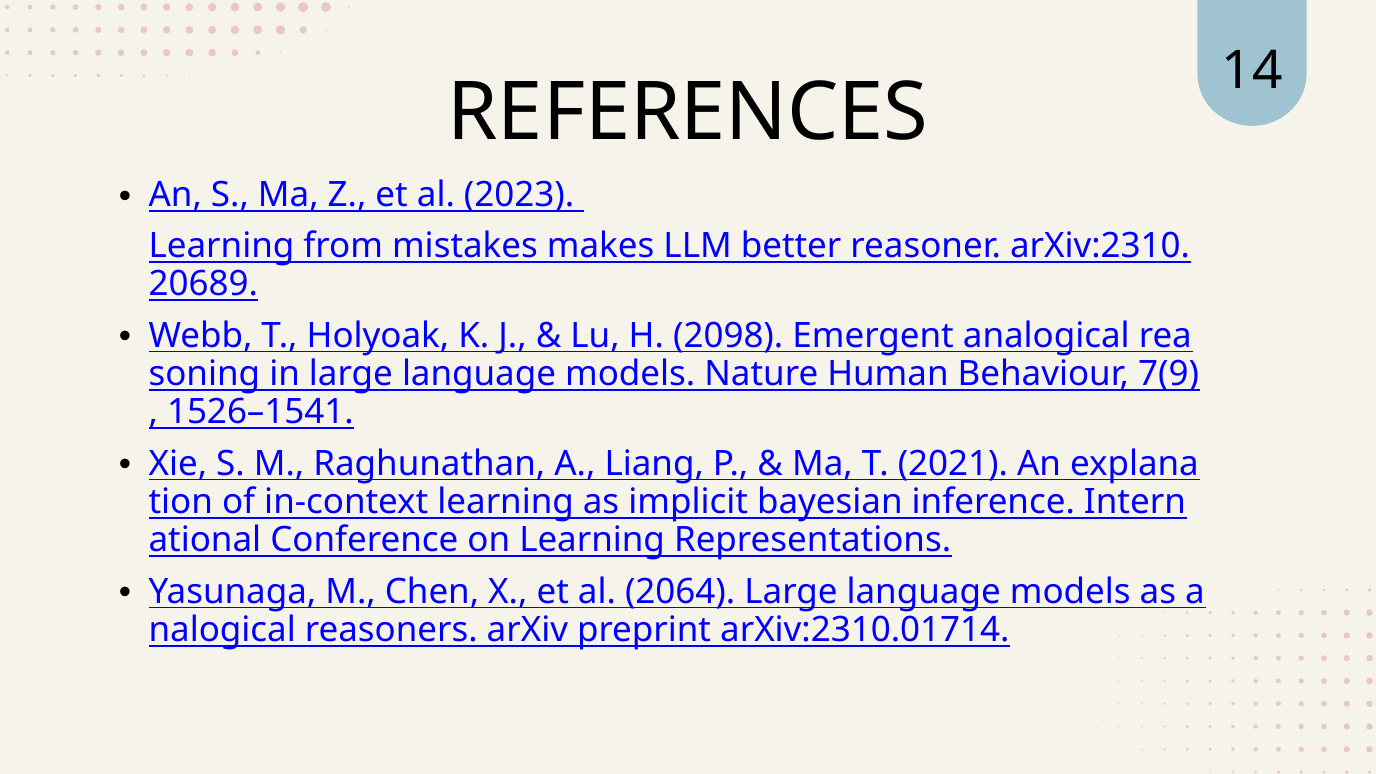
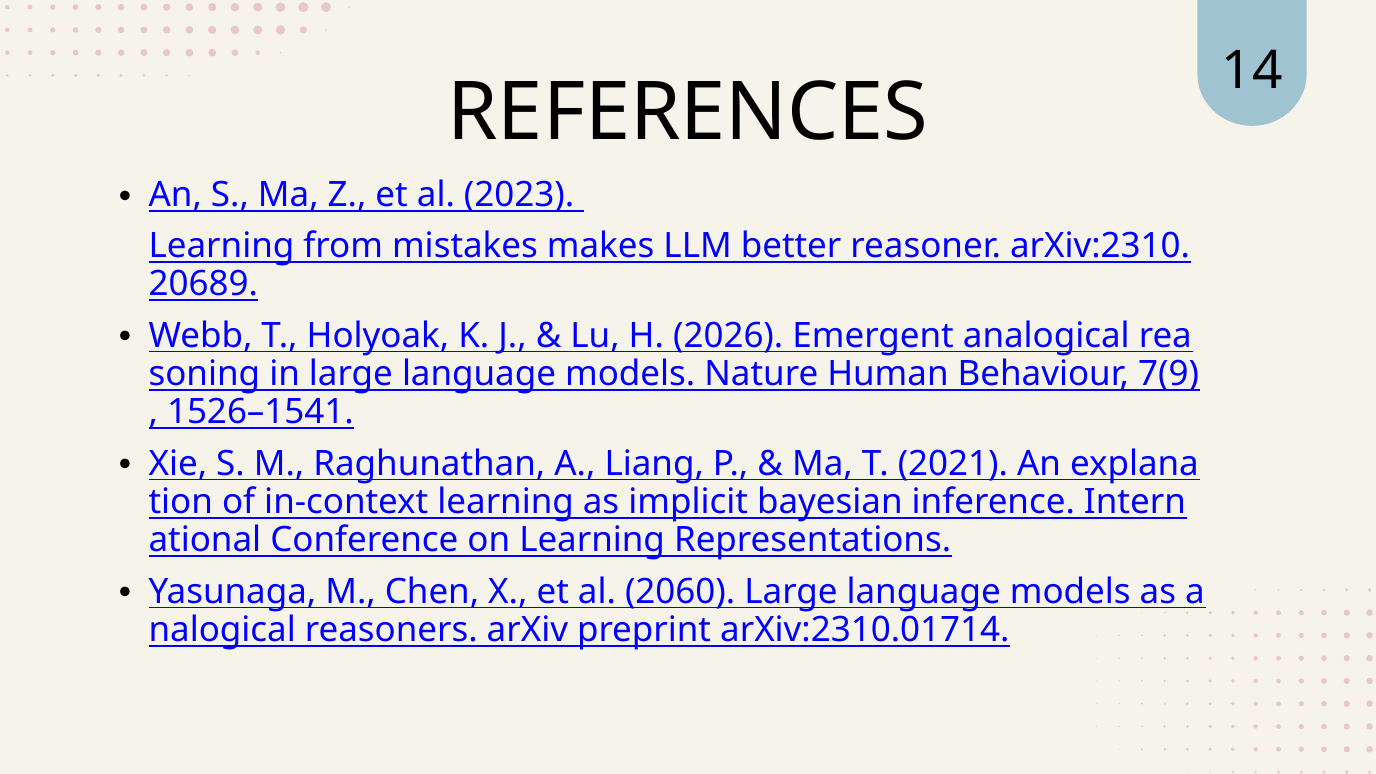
2098: 2098 -> 2026 (728, 335)
2064: 2064 -> 2060 (680, 592)
